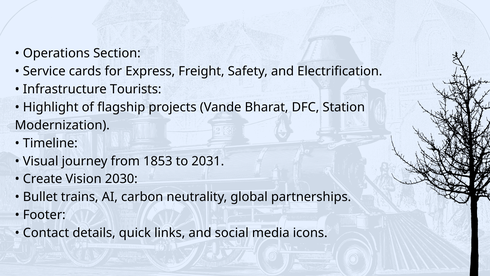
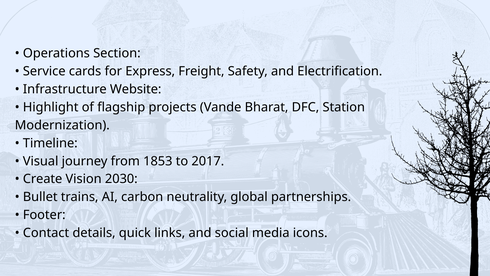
Tourists: Tourists -> Website (136, 89)
2031: 2031 -> 2017 (208, 161)
